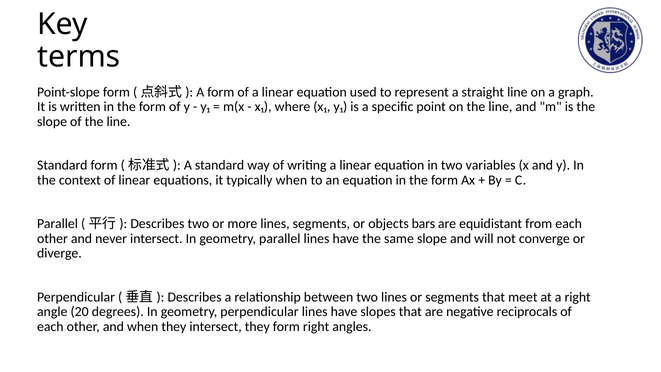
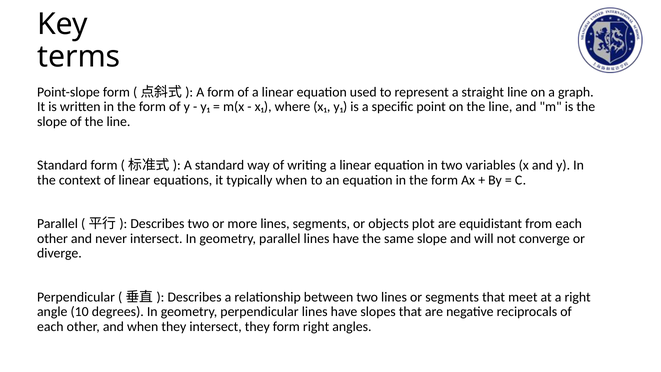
bars: bars -> plot (423, 224)
20: 20 -> 10 (80, 312)
